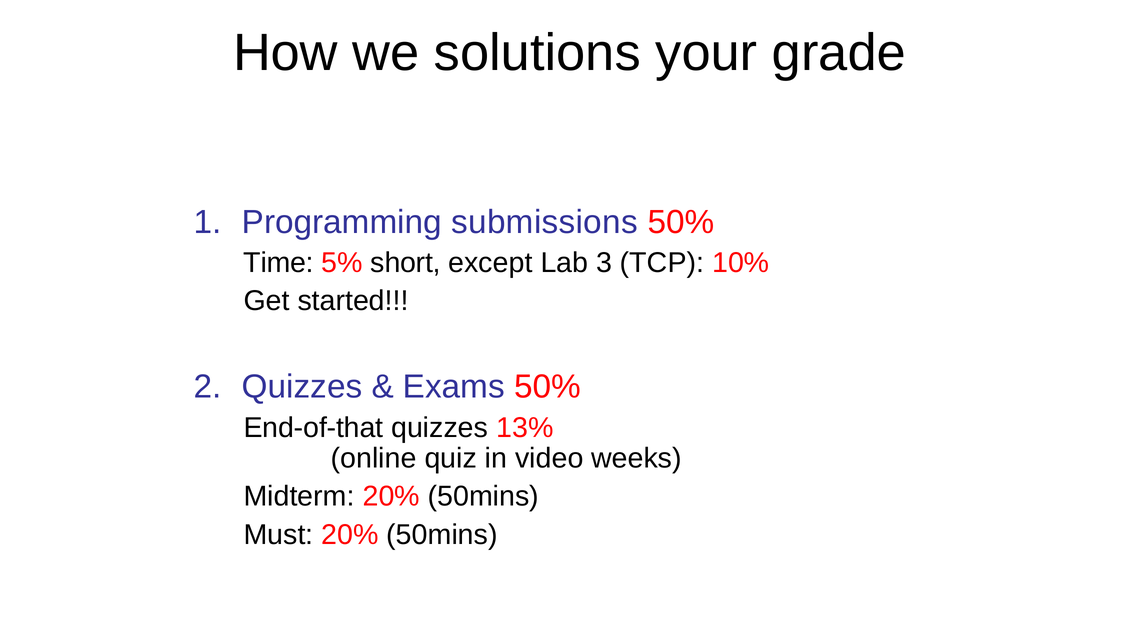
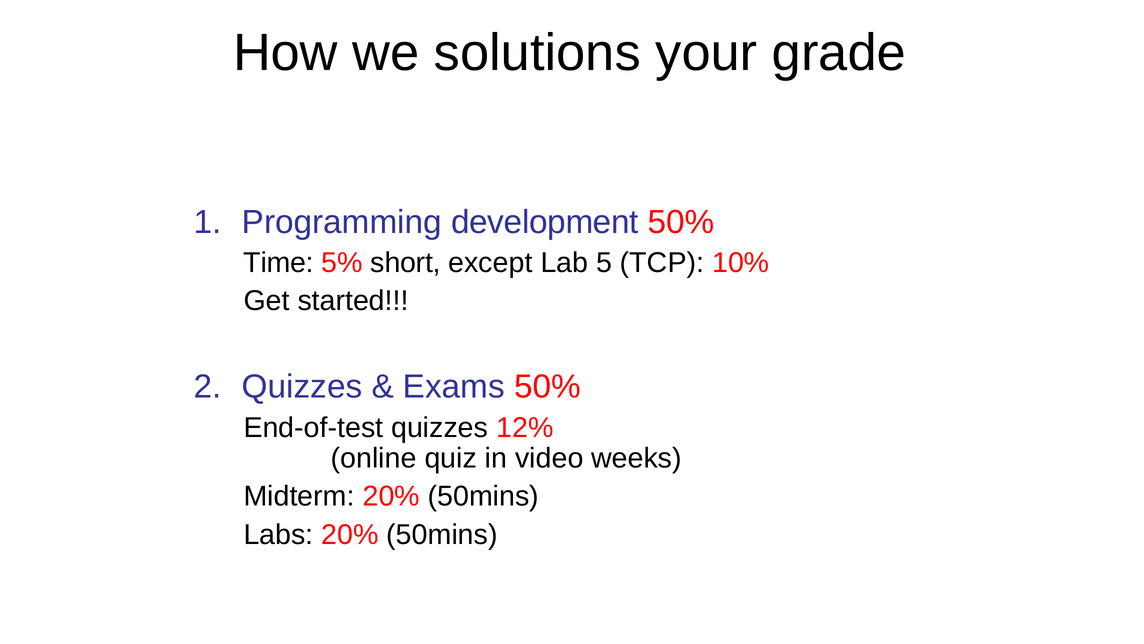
submissions: submissions -> development (545, 222)
3: 3 -> 5 (604, 262)
End-of-that: End-of-that -> End-of-test (313, 427)
13%: 13% -> 12% (525, 427)
Must: Must -> Labs (278, 534)
